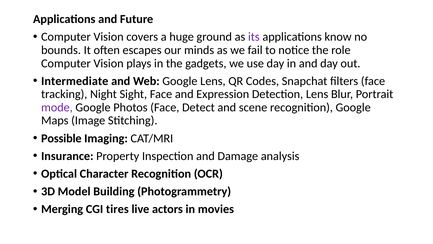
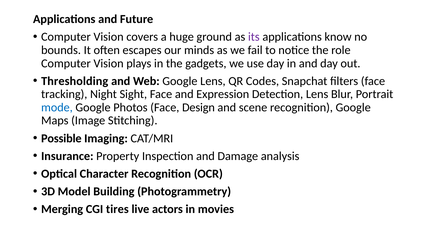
Intermediate: Intermediate -> Thresholding (75, 81)
mode colour: purple -> blue (57, 107)
Detect: Detect -> Design (198, 107)
